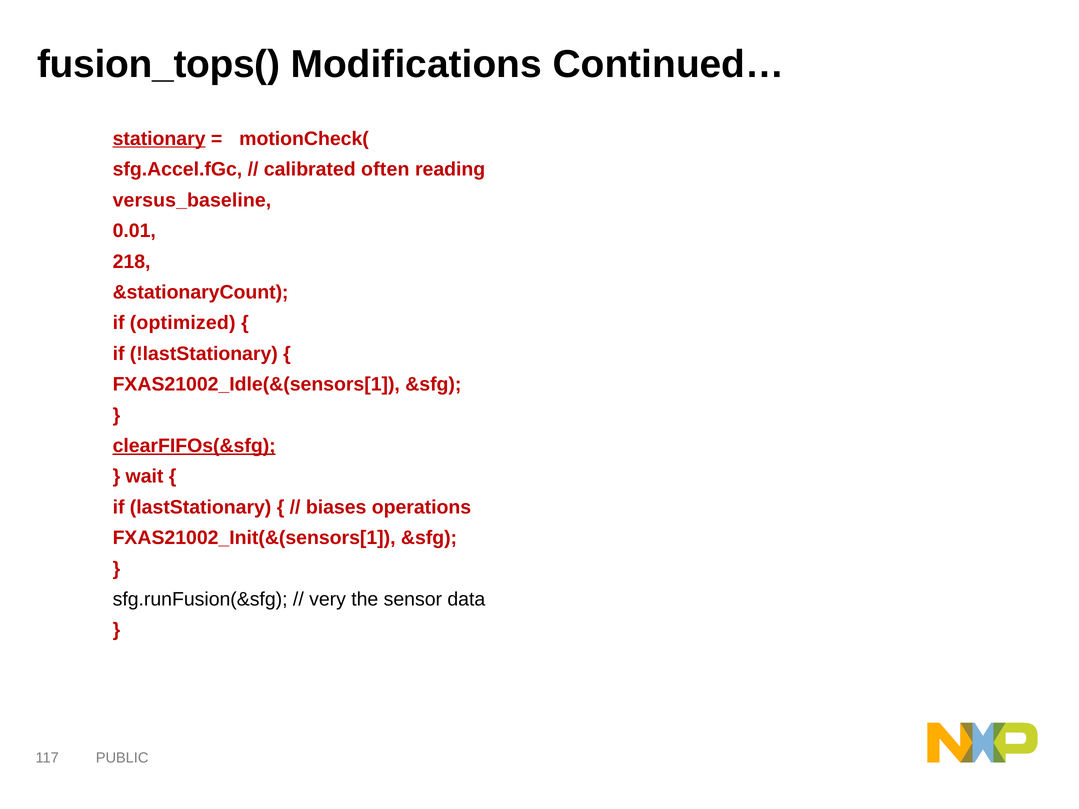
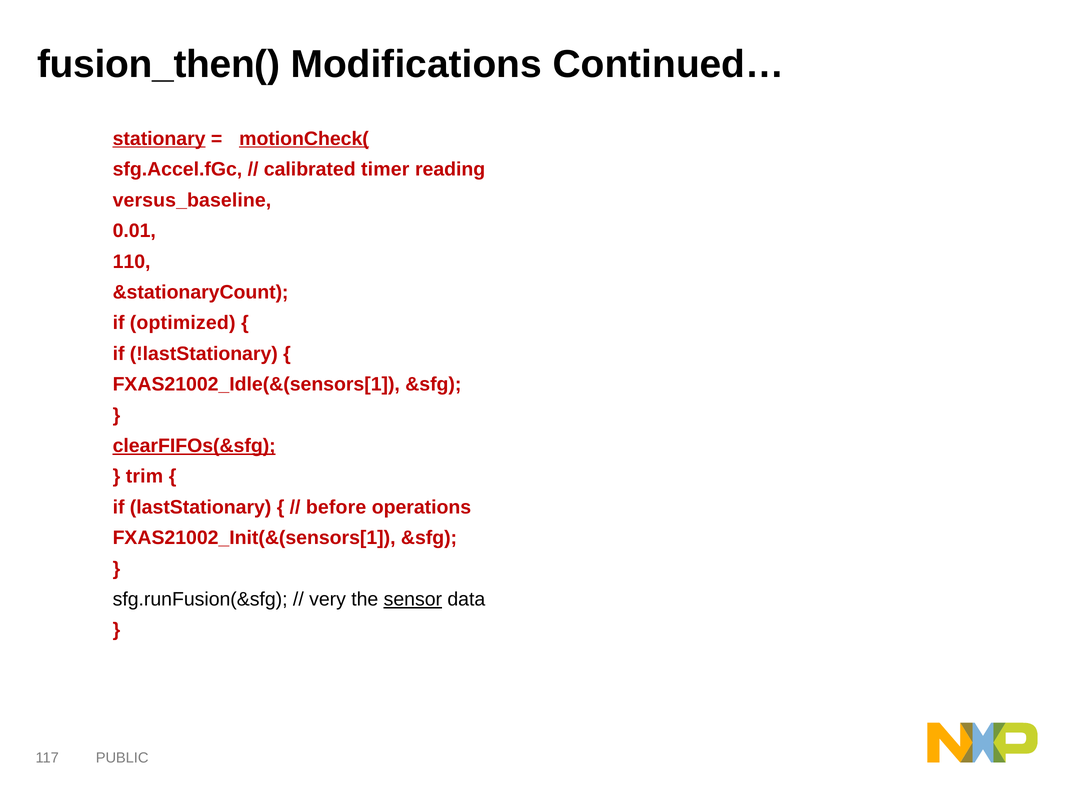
fusion_tops(: fusion_tops( -> fusion_then( (159, 65)
motionCheck( underline: none -> present (304, 139)
often: often -> timer (385, 170)
218: 218 -> 110 (132, 262)
wait: wait -> trim (144, 477)
biases: biases -> before (336, 507)
sensor underline: none -> present (413, 600)
